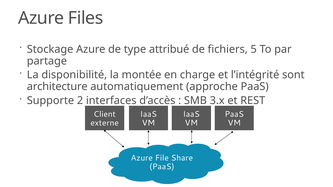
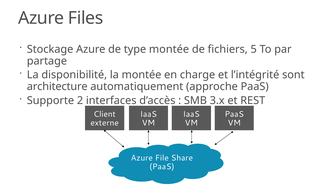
type attribué: attribué -> montée (169, 49)
